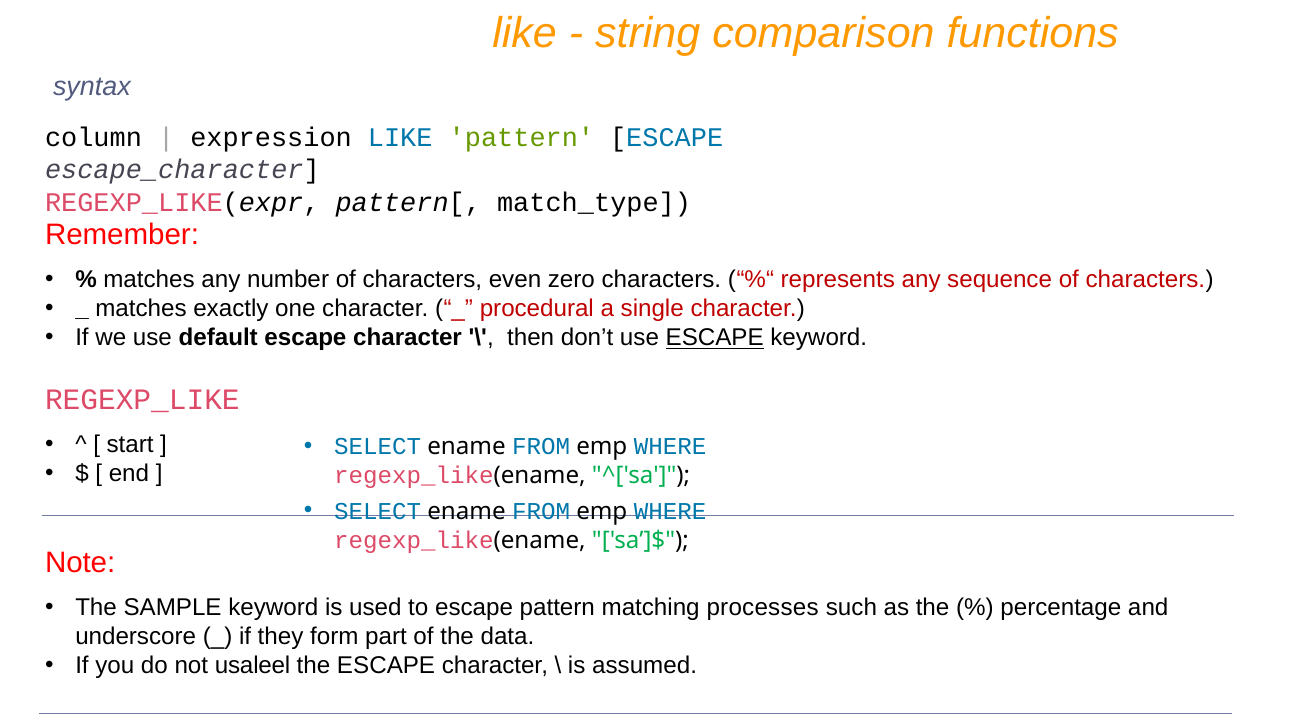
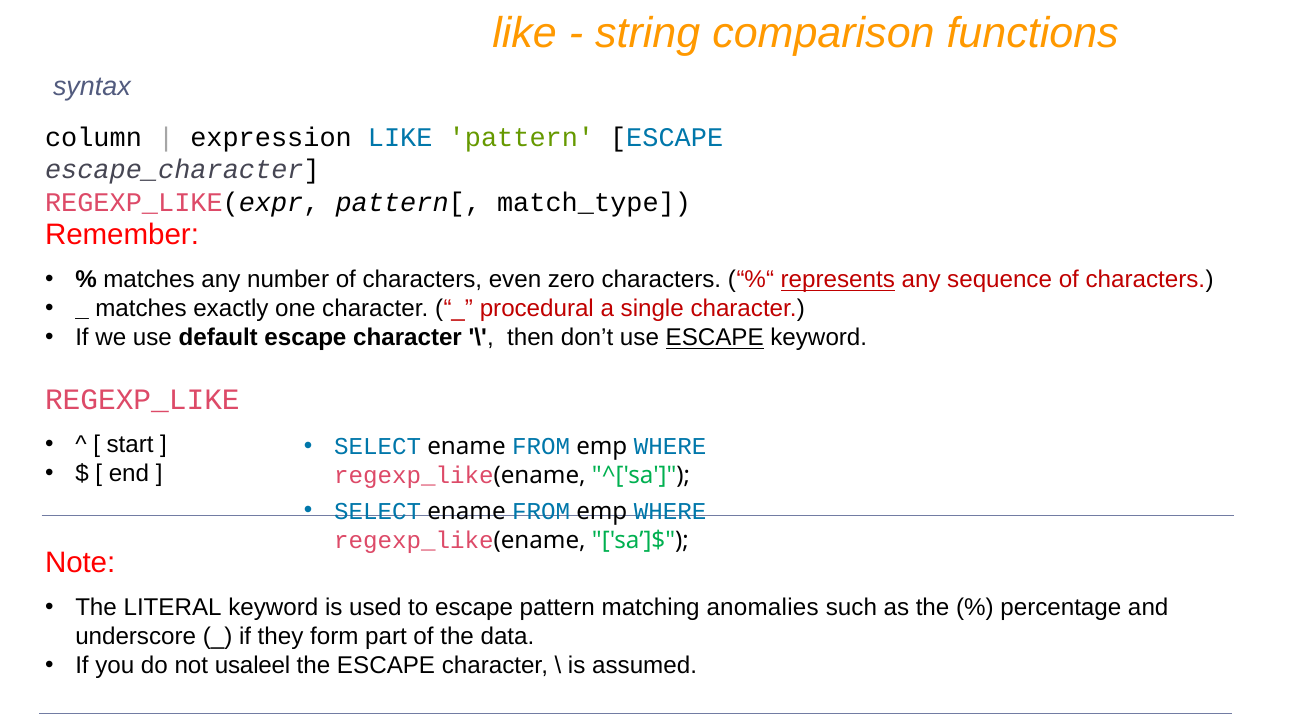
represents underline: none -> present (838, 280)
SAMPLE: SAMPLE -> LITERAL (173, 607)
processes: processes -> anomalies (763, 607)
